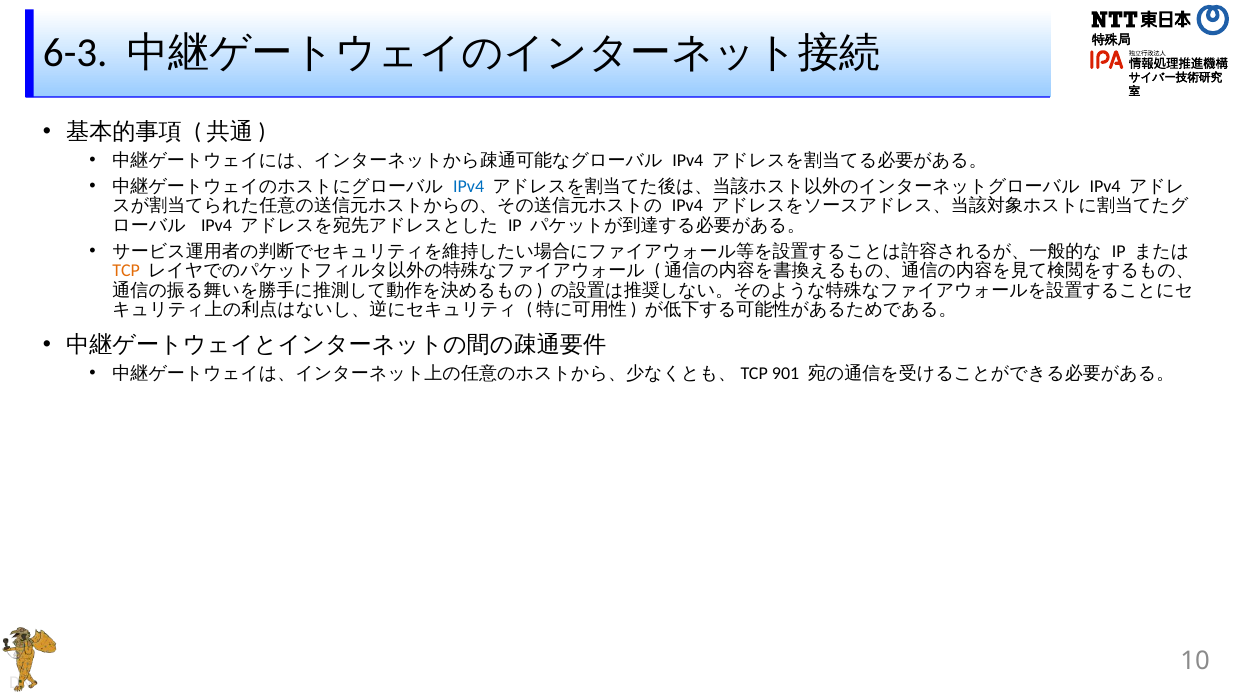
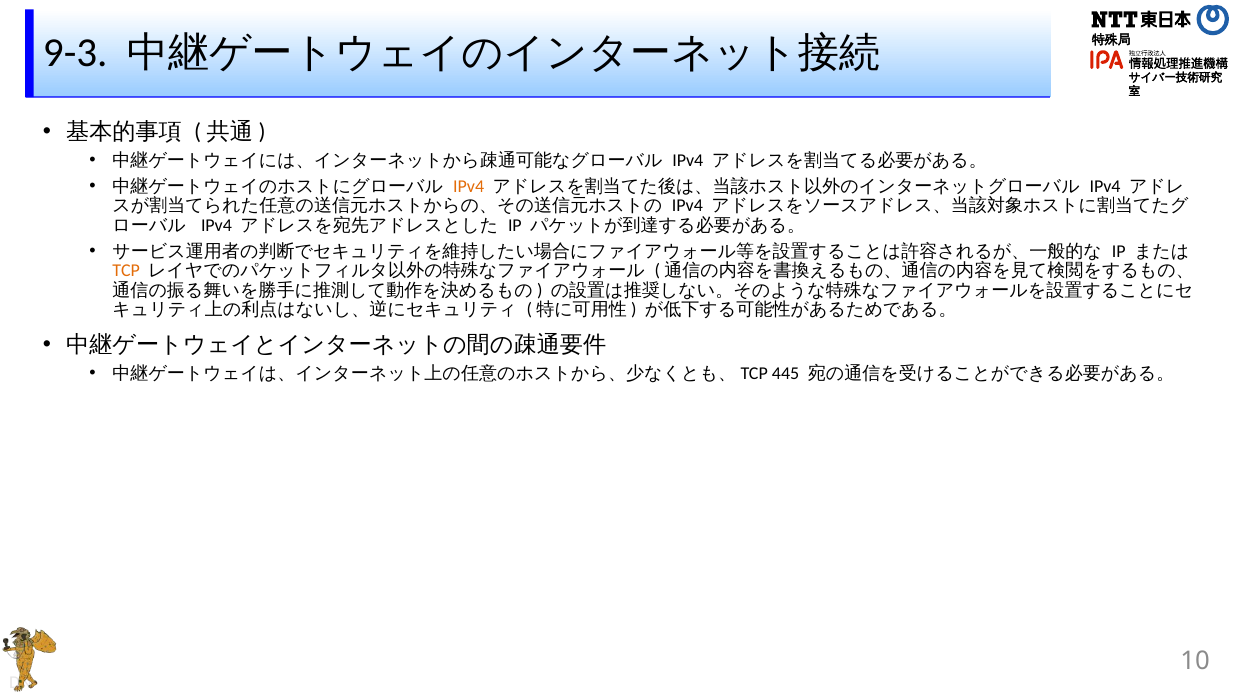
6-3: 6-3 -> 9-3 (75, 53)
IPv4 colour: blue -> orange (469, 187)
901: 901 -> 445 (786, 374)
